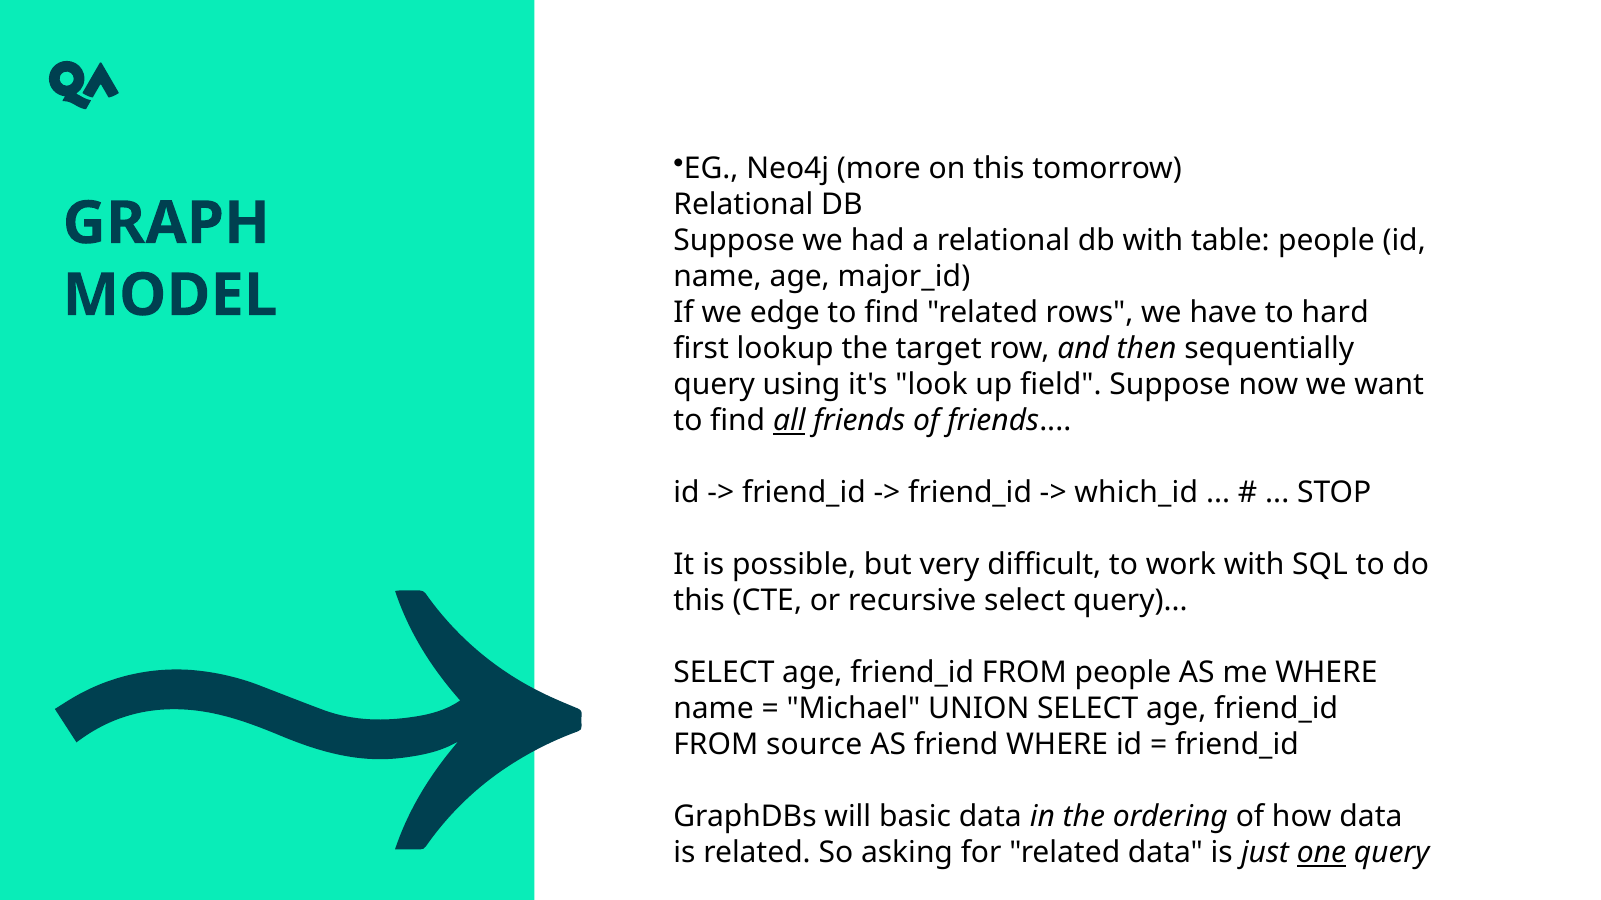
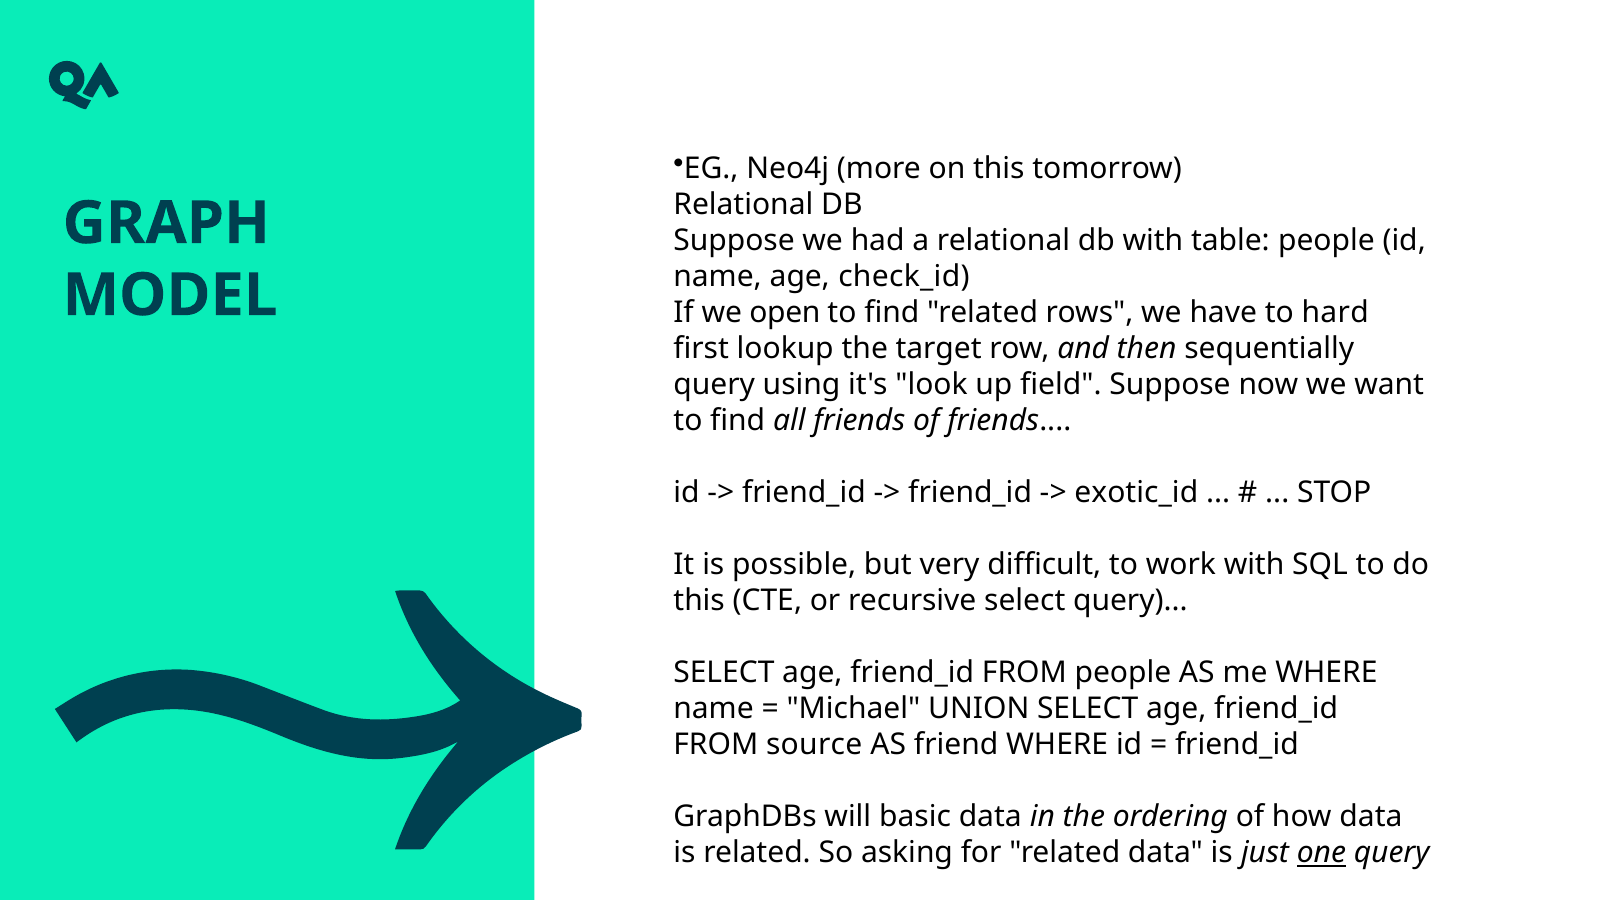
major_id: major_id -> check_id (904, 277)
edge: edge -> open (785, 313)
all underline: present -> none (789, 421)
which_id: which_id -> exotic_id (1136, 493)
